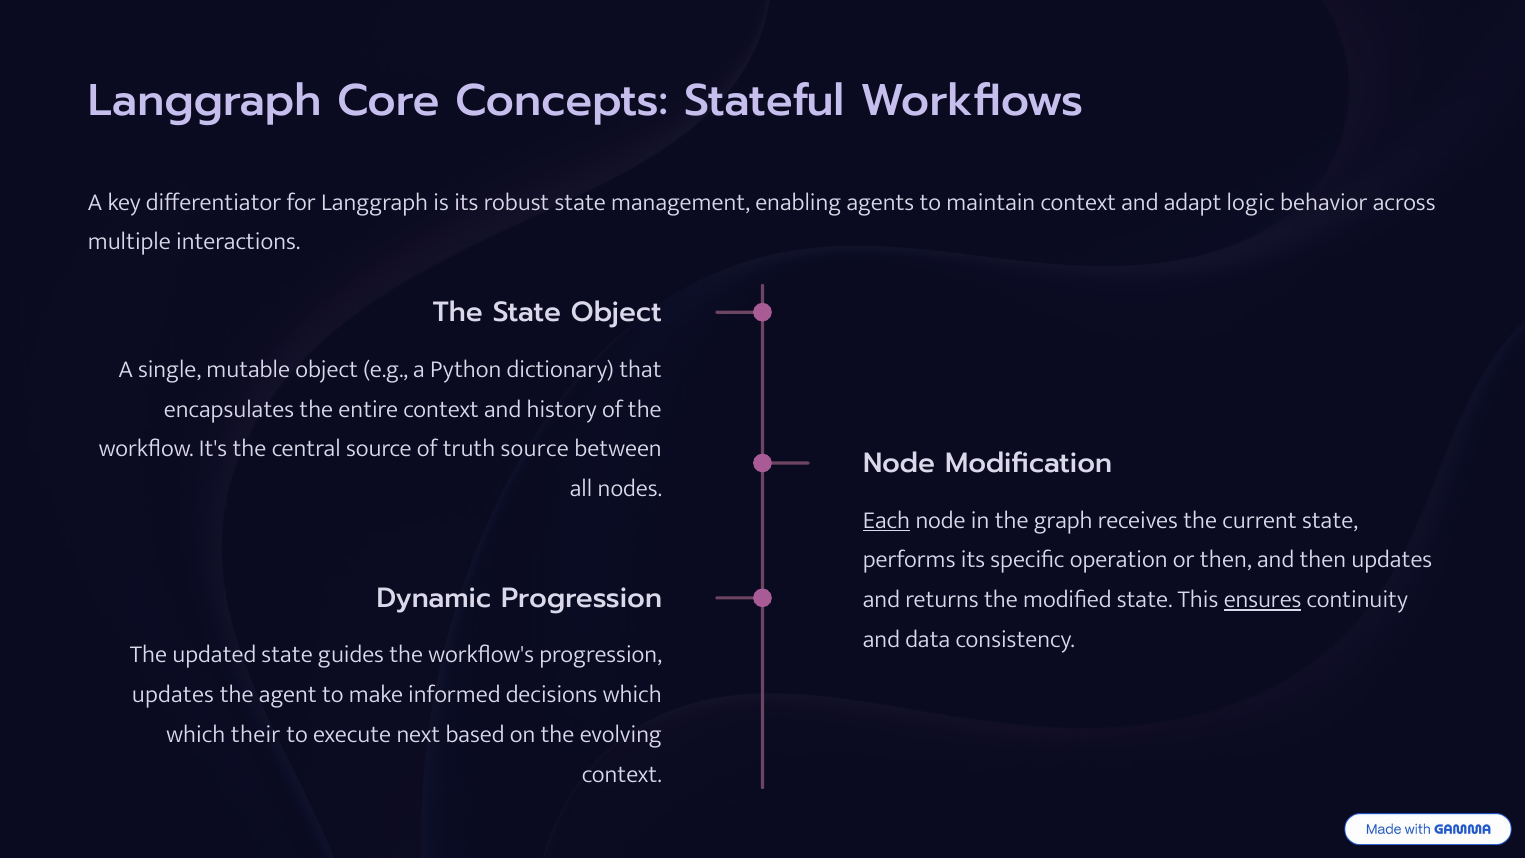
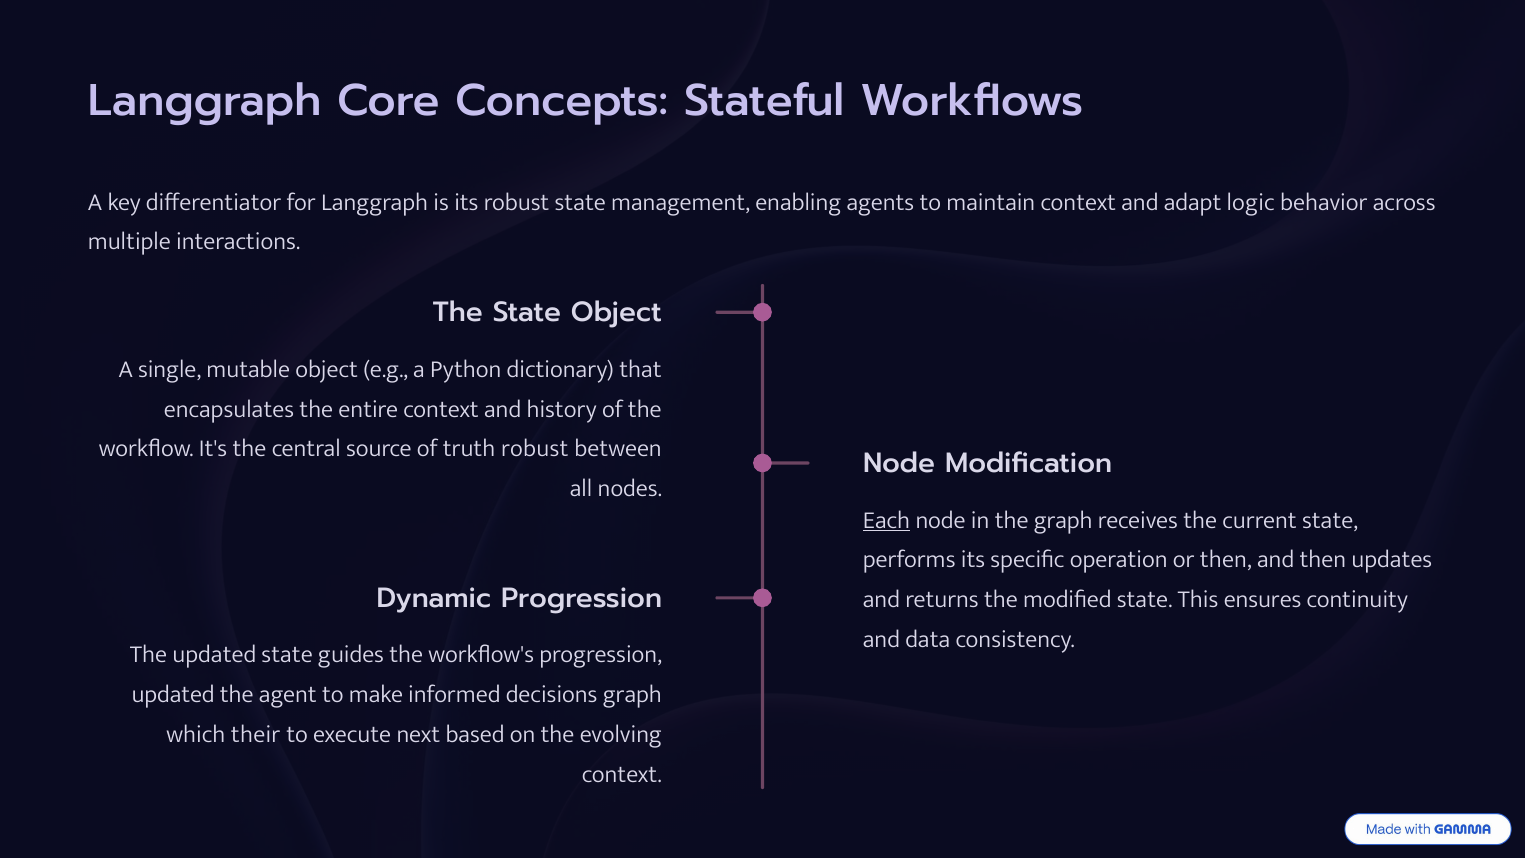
truth source: source -> robust (535, 449)
ensures underline: present -> none (1263, 599)
updates: updates -> updated (173, 694)
decisions which: which -> graph (632, 694)
